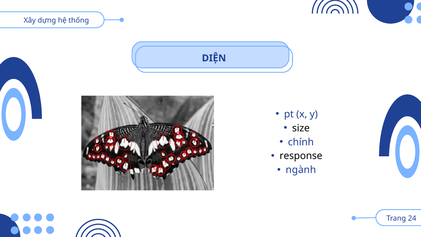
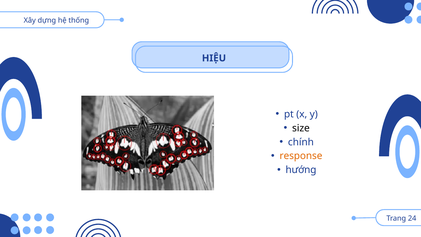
DIỆN: DIỆN -> HIỆU (214, 58)
response colour: black -> orange (301, 156)
ngành: ngành -> hướng (301, 170)
